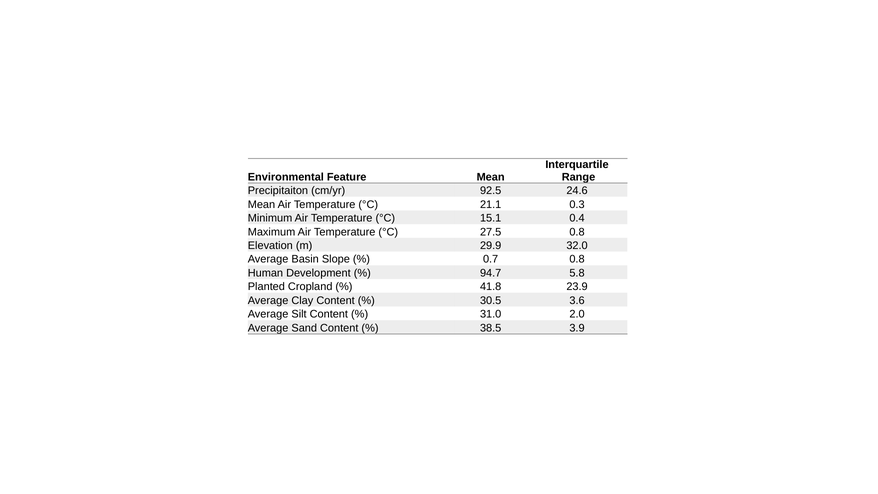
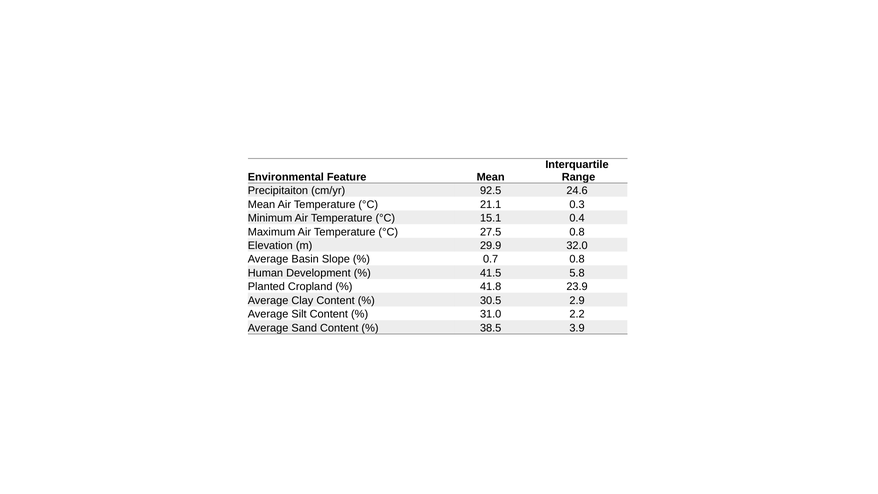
94.7: 94.7 -> 41.5 (491, 273)
3.6: 3.6 -> 2.9 (577, 300)
2.0: 2.0 -> 2.2 (577, 314)
